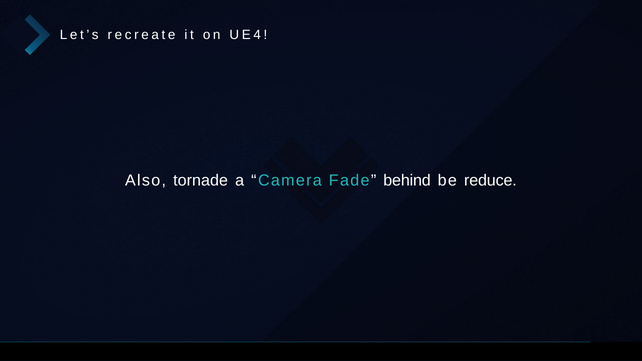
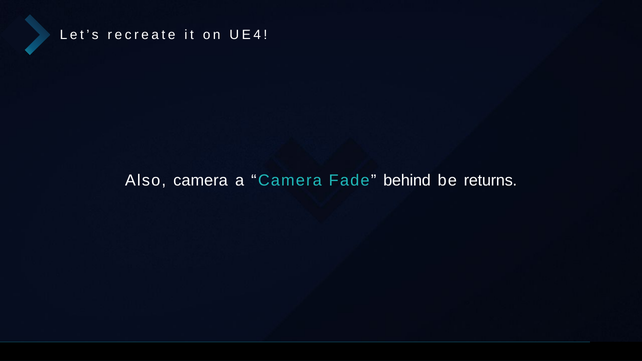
Also tornade: tornade -> camera (201, 180)
reduce: reduce -> returns (490, 180)
